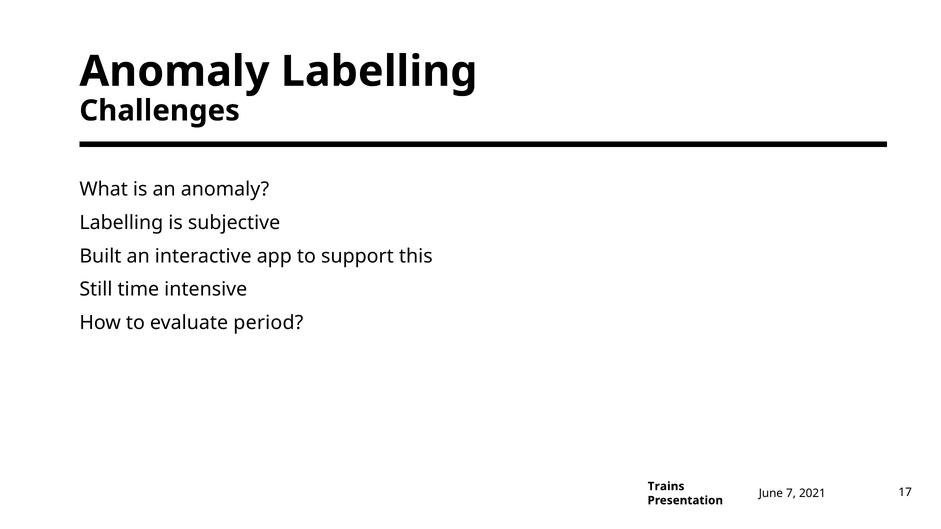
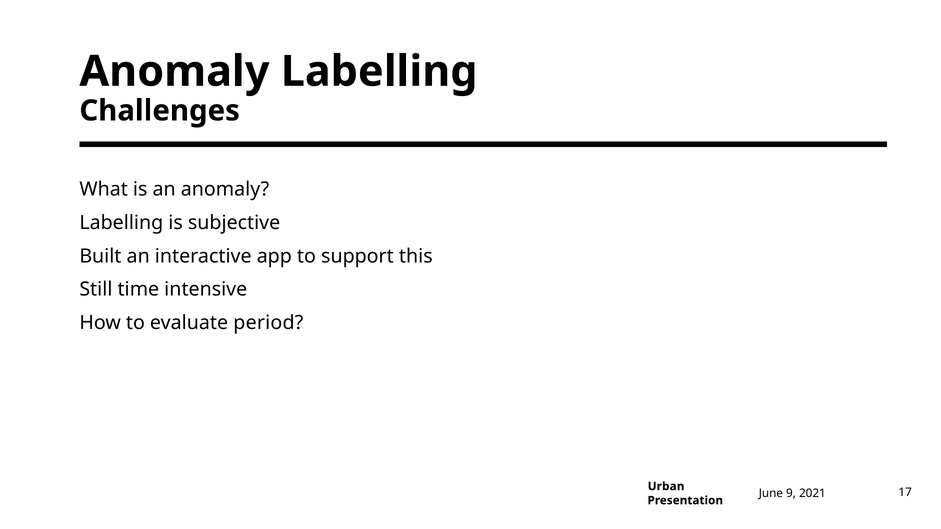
Trains: Trains -> Urban (666, 487)
7: 7 -> 9 (791, 494)
